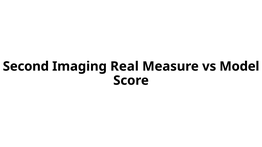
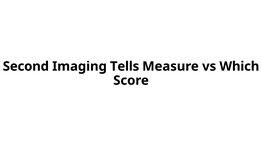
Real: Real -> Tells (125, 67)
Model: Model -> Which (239, 67)
